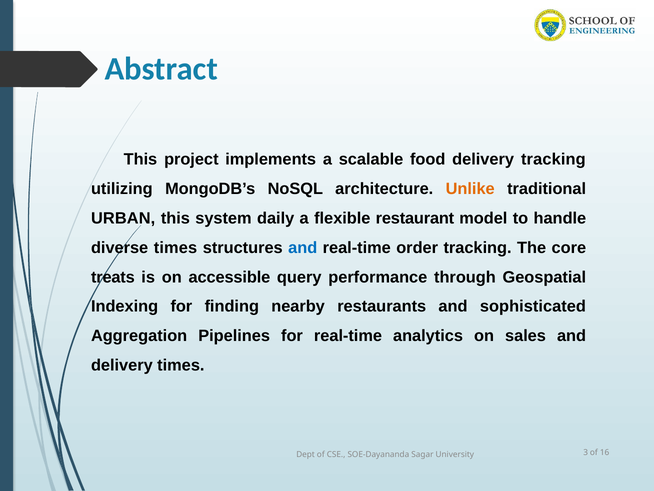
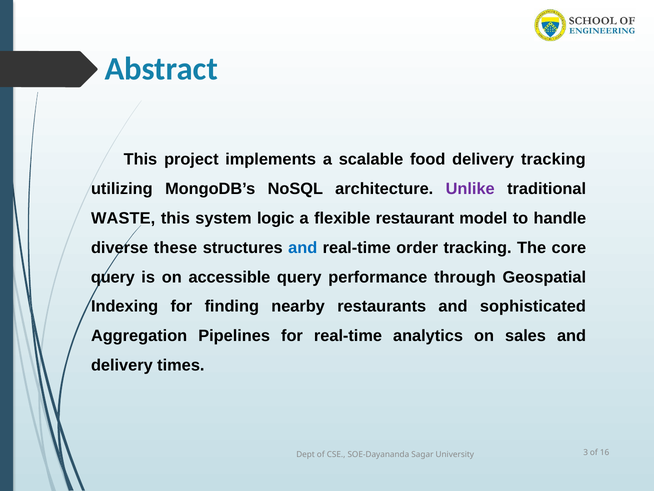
Unlike colour: orange -> purple (470, 189)
URBAN: URBAN -> WASTE (123, 218)
daily: daily -> logic (276, 218)
diverse times: times -> these (175, 247)
treats: treats -> query (113, 277)
